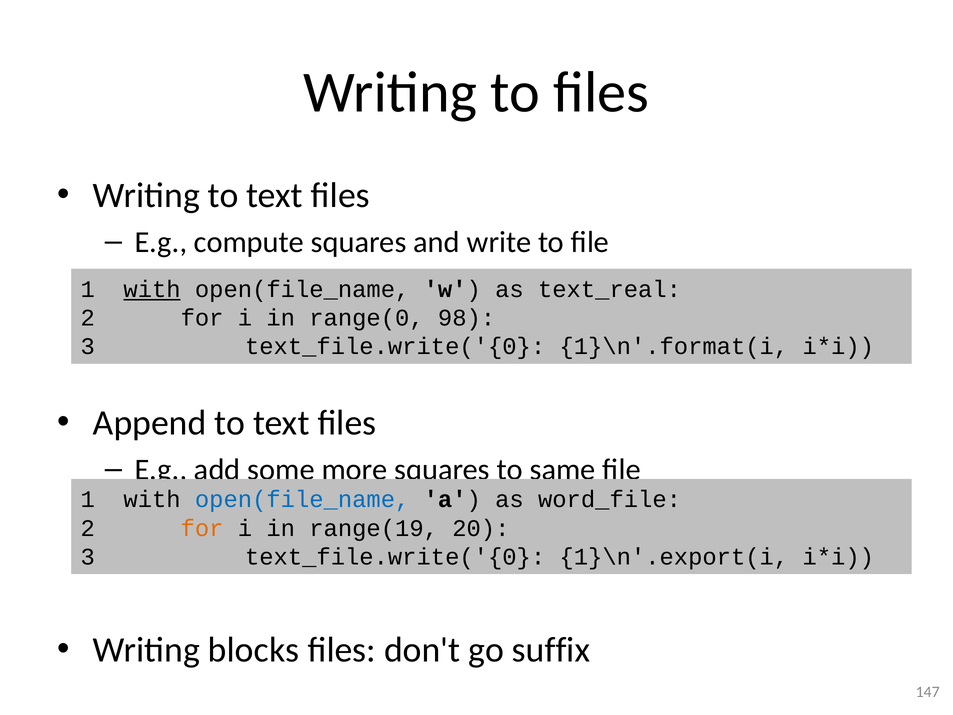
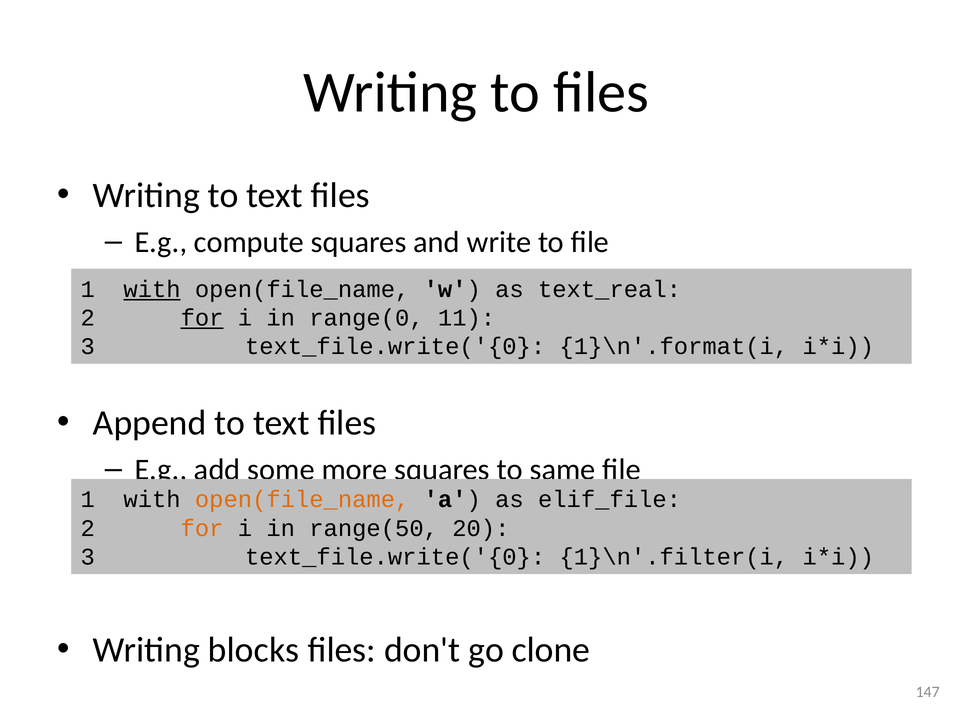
for underline: none -> present (202, 318)
98: 98 -> 11 (467, 318)
open(file_name colour: blue -> orange (302, 499)
word_file: word_file -> elif_file (610, 499)
range(19: range(19 -> range(50 (374, 528)
1}\n'.export(i: 1}\n'.export(i -> 1}\n'.filter(i (674, 557)
suffix: suffix -> clone (551, 650)
